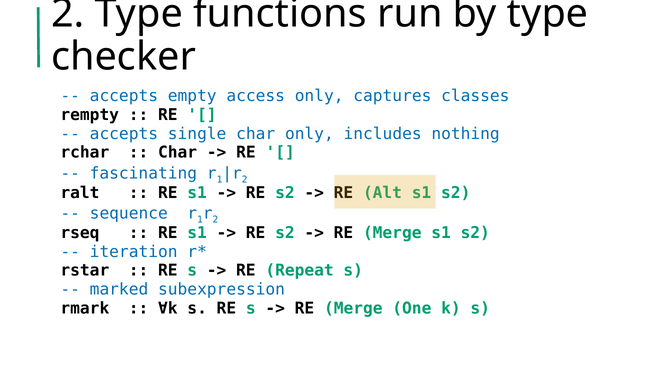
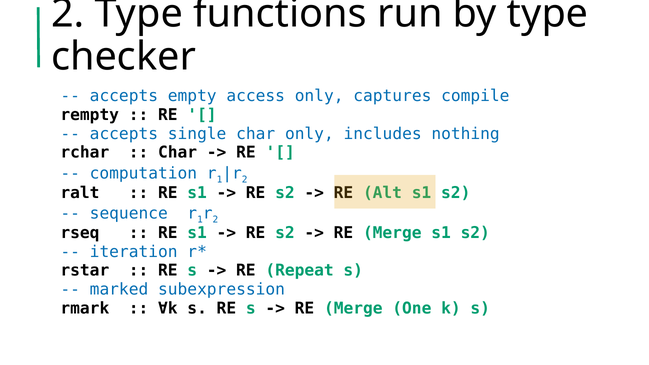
classes: classes -> compile (475, 96)
fascinating: fascinating -> computation (143, 173)
